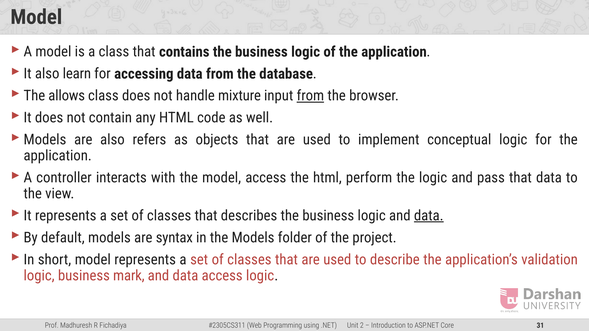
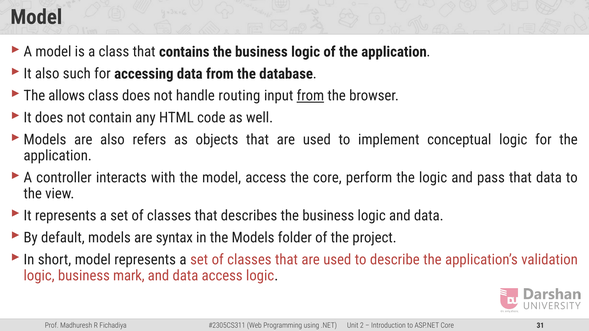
learn: learn -> such (77, 74)
mixture: mixture -> routing (239, 96)
the html: html -> core (327, 178)
data underline: present -> none (429, 216)
